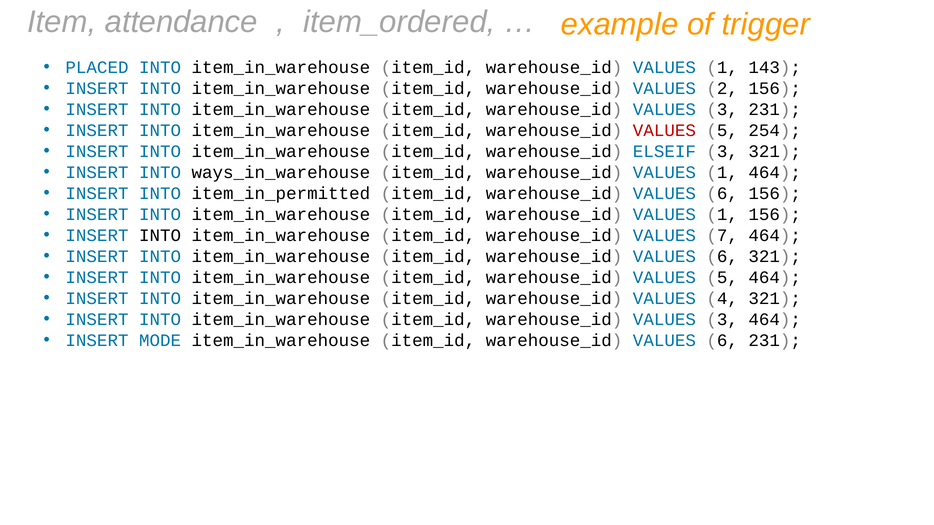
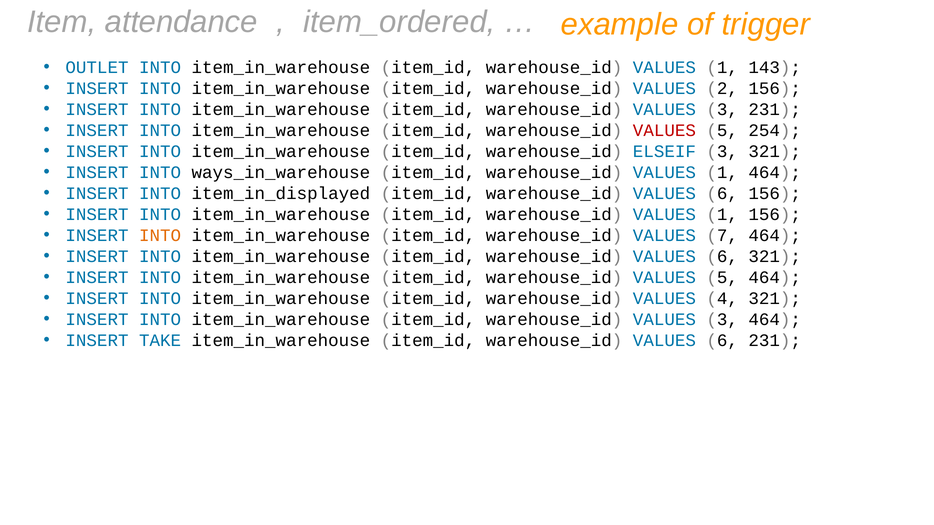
PLACED: PLACED -> OUTLET (97, 67)
item_in_permitted: item_in_permitted -> item_in_displayed (281, 194)
INTO colour: black -> orange (160, 236)
MODE: MODE -> TAKE (160, 341)
